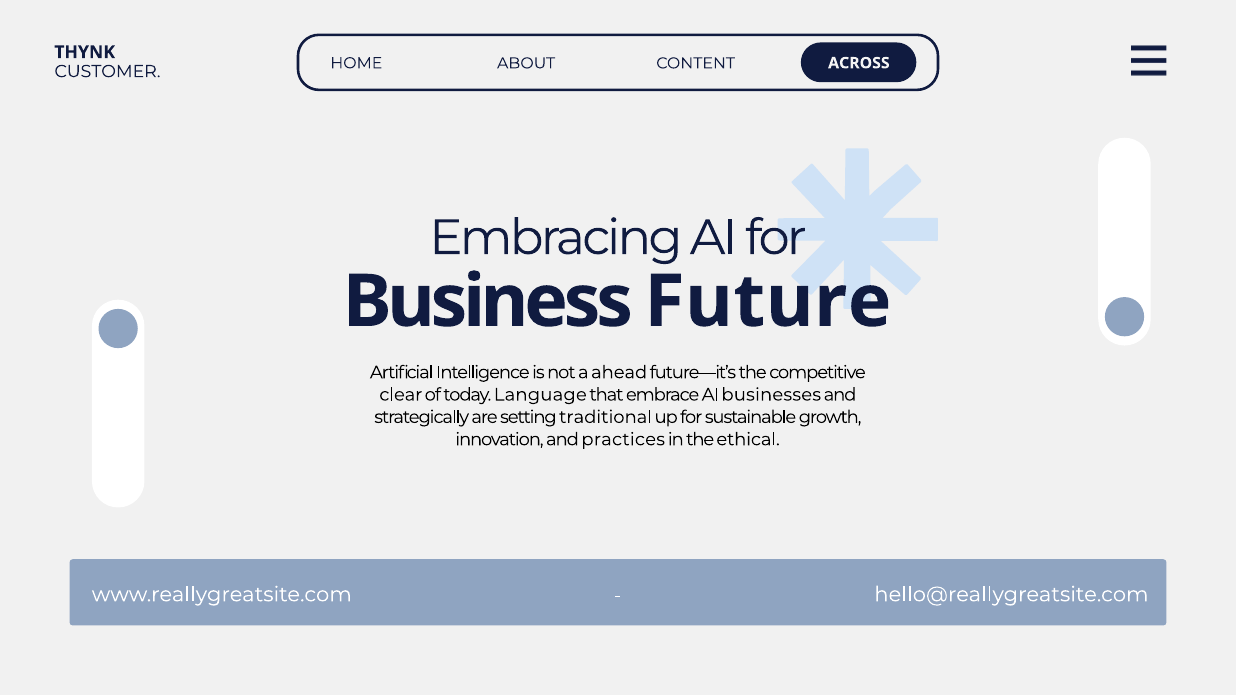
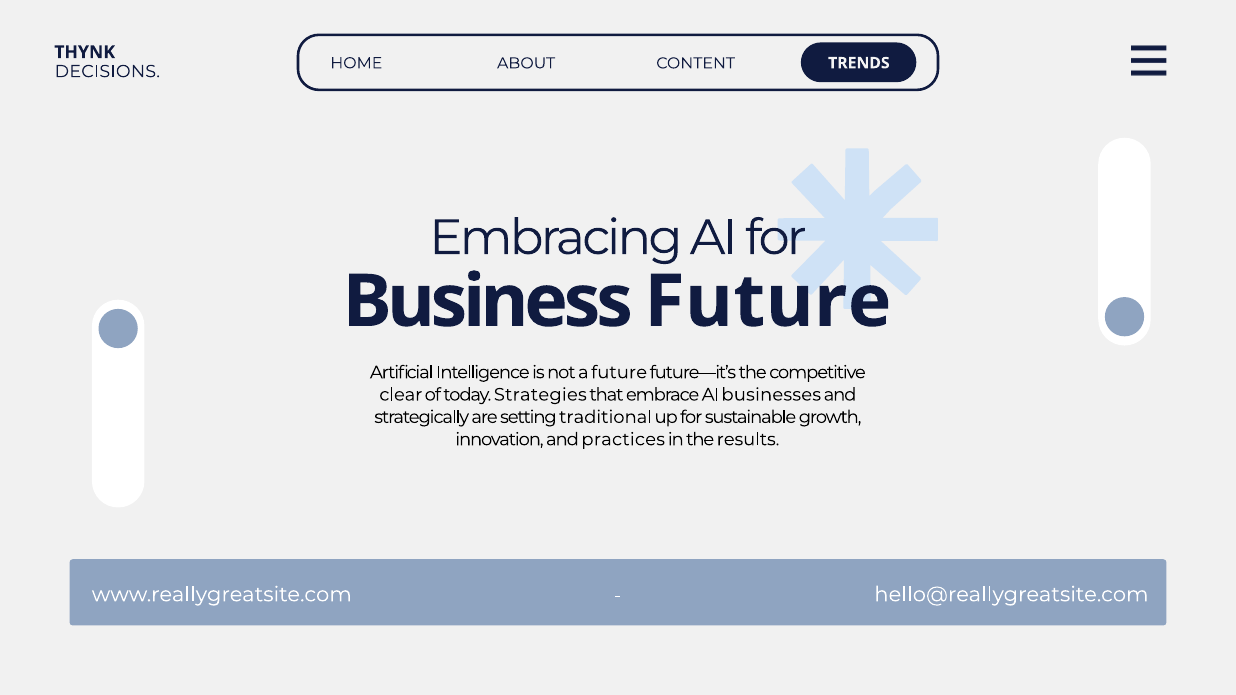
ACROSS: ACROSS -> TRENDS (859, 63)
CUSTOMER: CUSTOMER -> DECISIONS (107, 71)
a ahead: ahead -> future (619, 372)
Language: Language -> Strategies (540, 395)
ethical: ethical -> results (748, 440)
